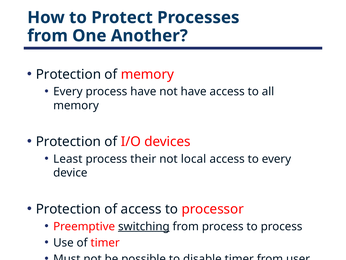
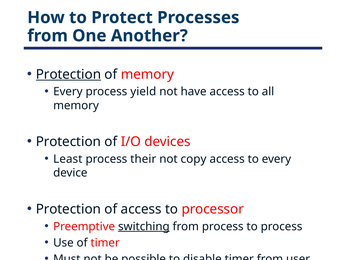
Protection underline: none -> present (68, 74)
process have: have -> yield (143, 91)
local: local -> copy (194, 159)
